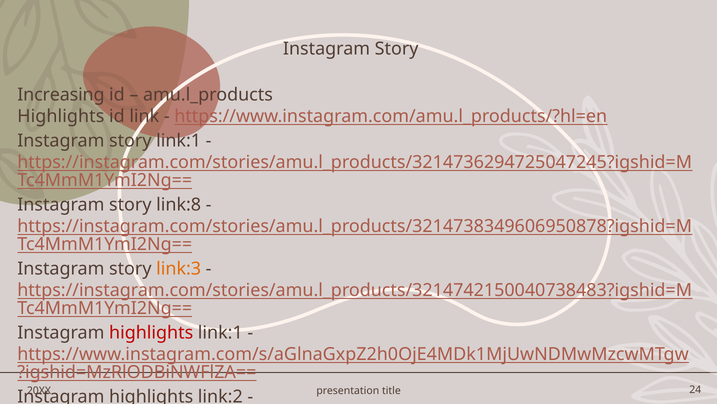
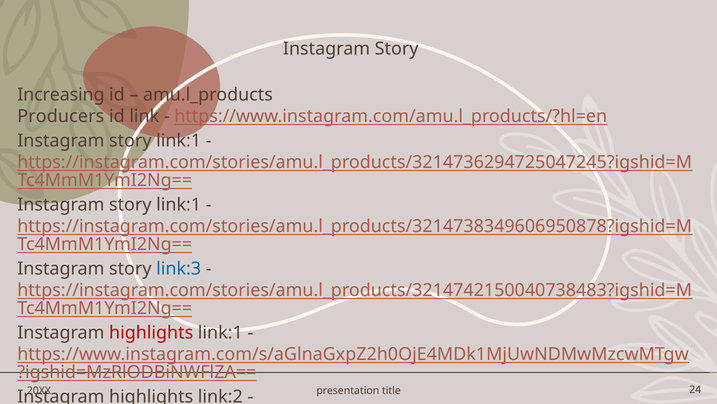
Highlights: Highlights -> Producers (61, 116)
link:8: link:8 -> link:1 (179, 204)
link:3 colour: orange -> blue (179, 268)
